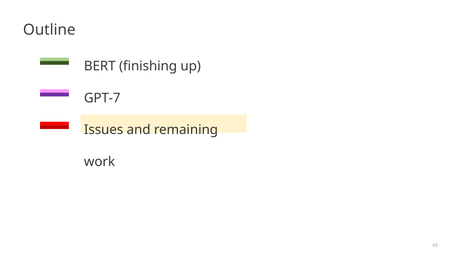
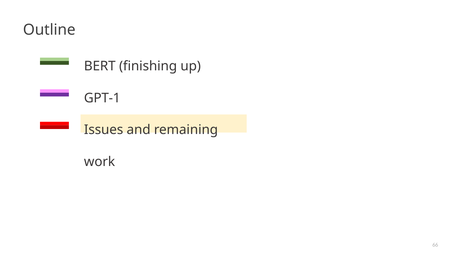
GPT-7: GPT-7 -> GPT-1 (102, 98)
